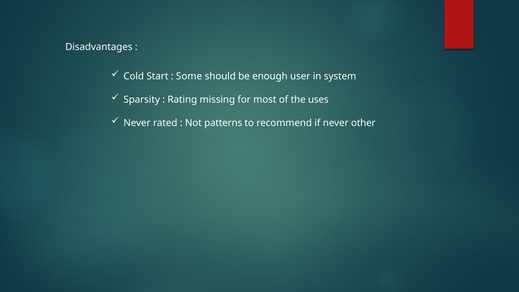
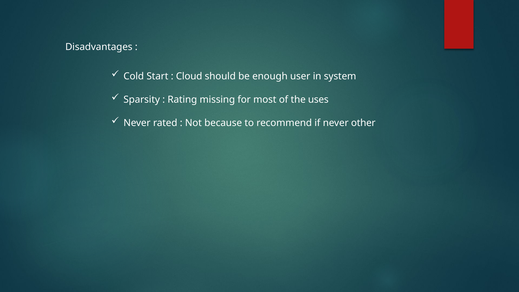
Some: Some -> Cloud (189, 76)
patterns: patterns -> because (223, 123)
